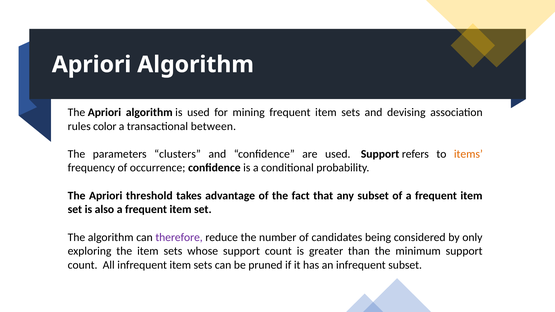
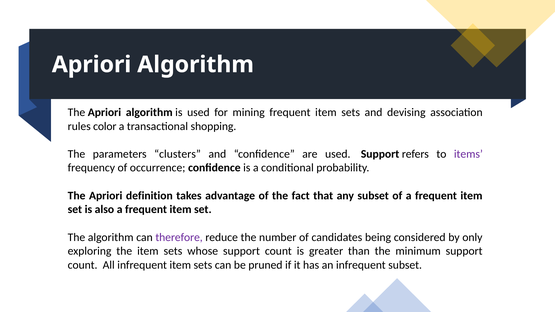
between: between -> shopping (213, 126)
items colour: orange -> purple (468, 154)
threshold: threshold -> definition (149, 196)
